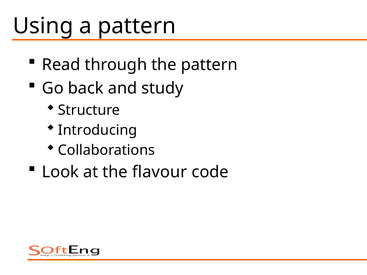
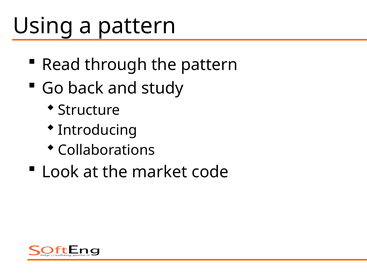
flavour: flavour -> market (160, 172)
